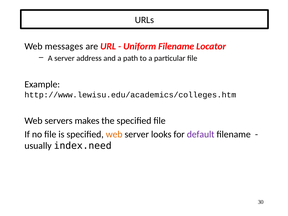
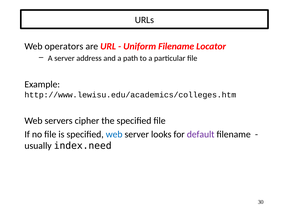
messages: messages -> operators (64, 46)
makes: makes -> cipher (87, 121)
web colour: orange -> blue (114, 134)
